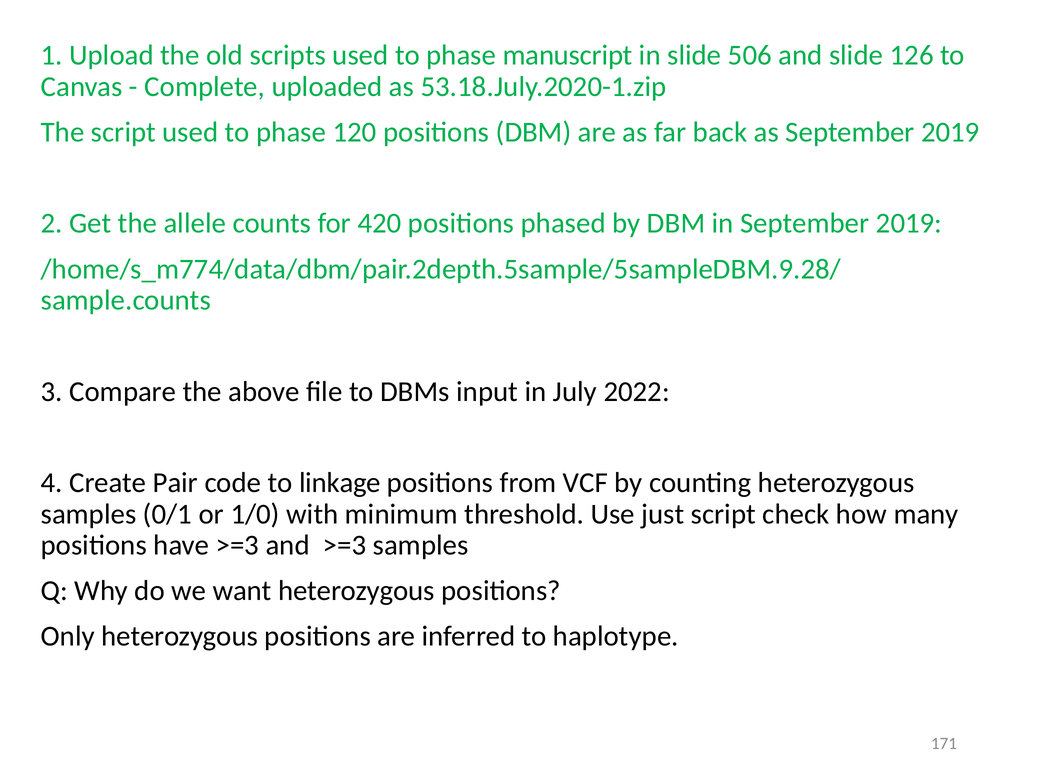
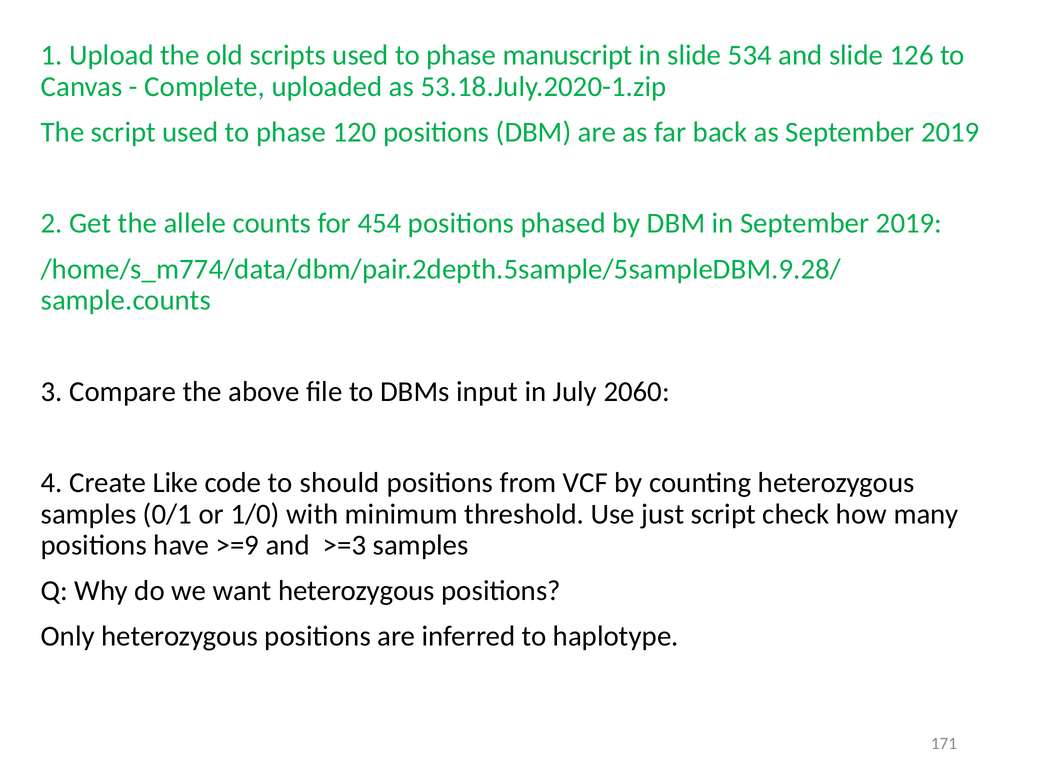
506: 506 -> 534 (750, 55)
420: 420 -> 454 (379, 223)
2022: 2022 -> 2060 (637, 392)
Pair: Pair -> Like (175, 483)
linkage: linkage -> should (340, 483)
have >=3: >=3 -> >=9 (237, 545)
